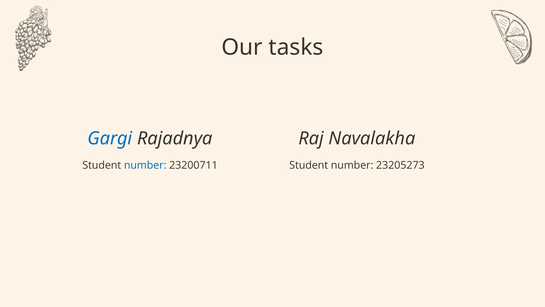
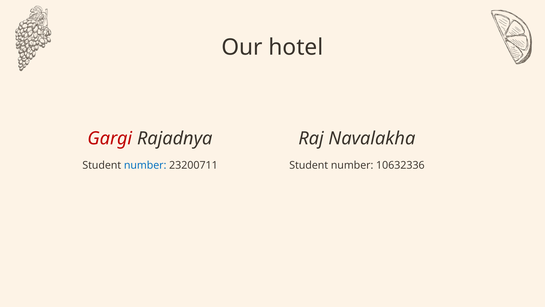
tasks: tasks -> hotel (296, 47)
Gargi colour: blue -> red (110, 138)
23205273: 23205273 -> 10632336 (400, 165)
